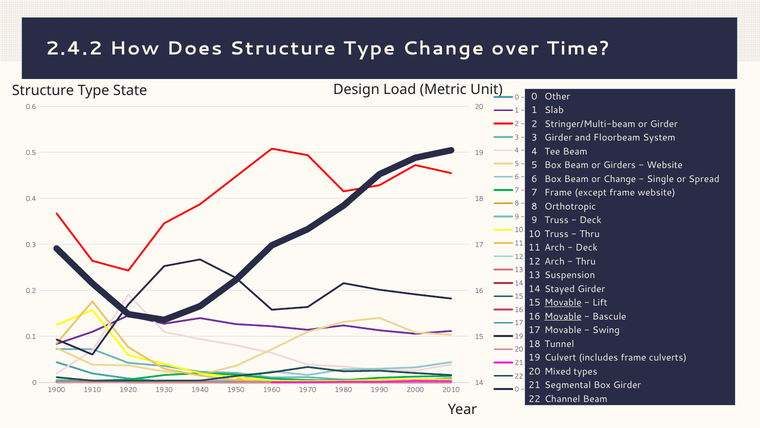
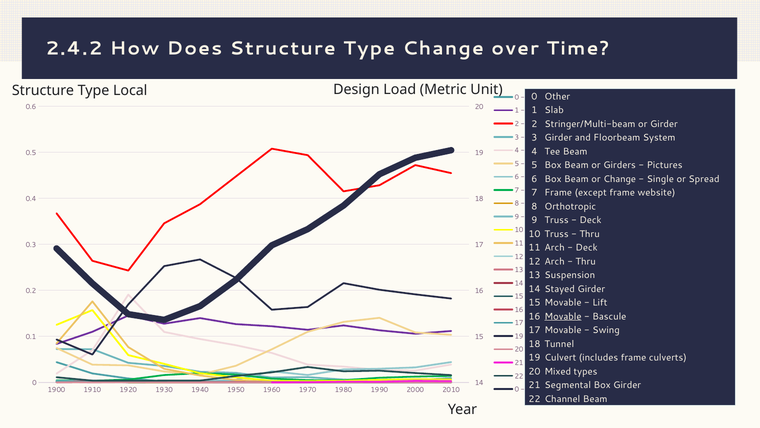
State: State -> Local (130, 90)
Website: Website -> Pictures (665, 165)
Movable underline: present -> none (563, 302)
